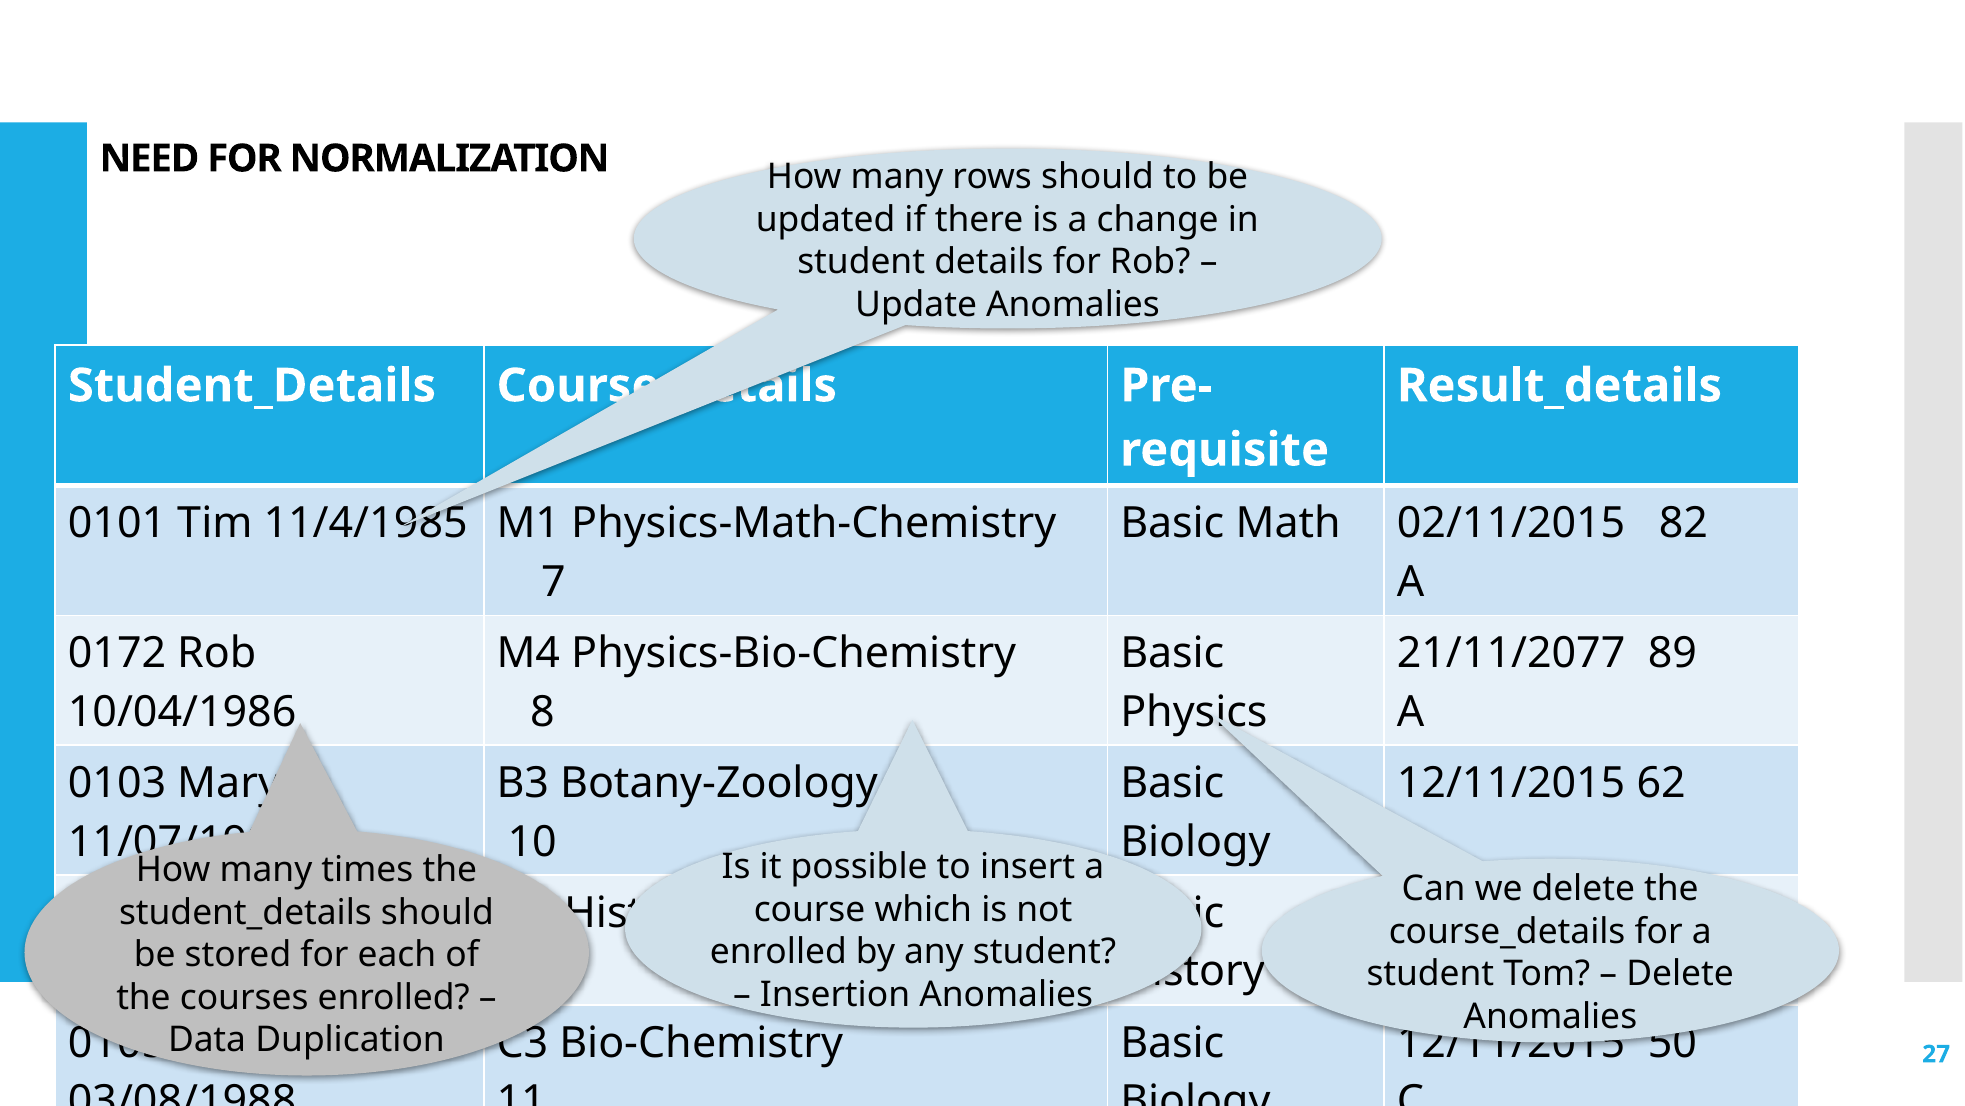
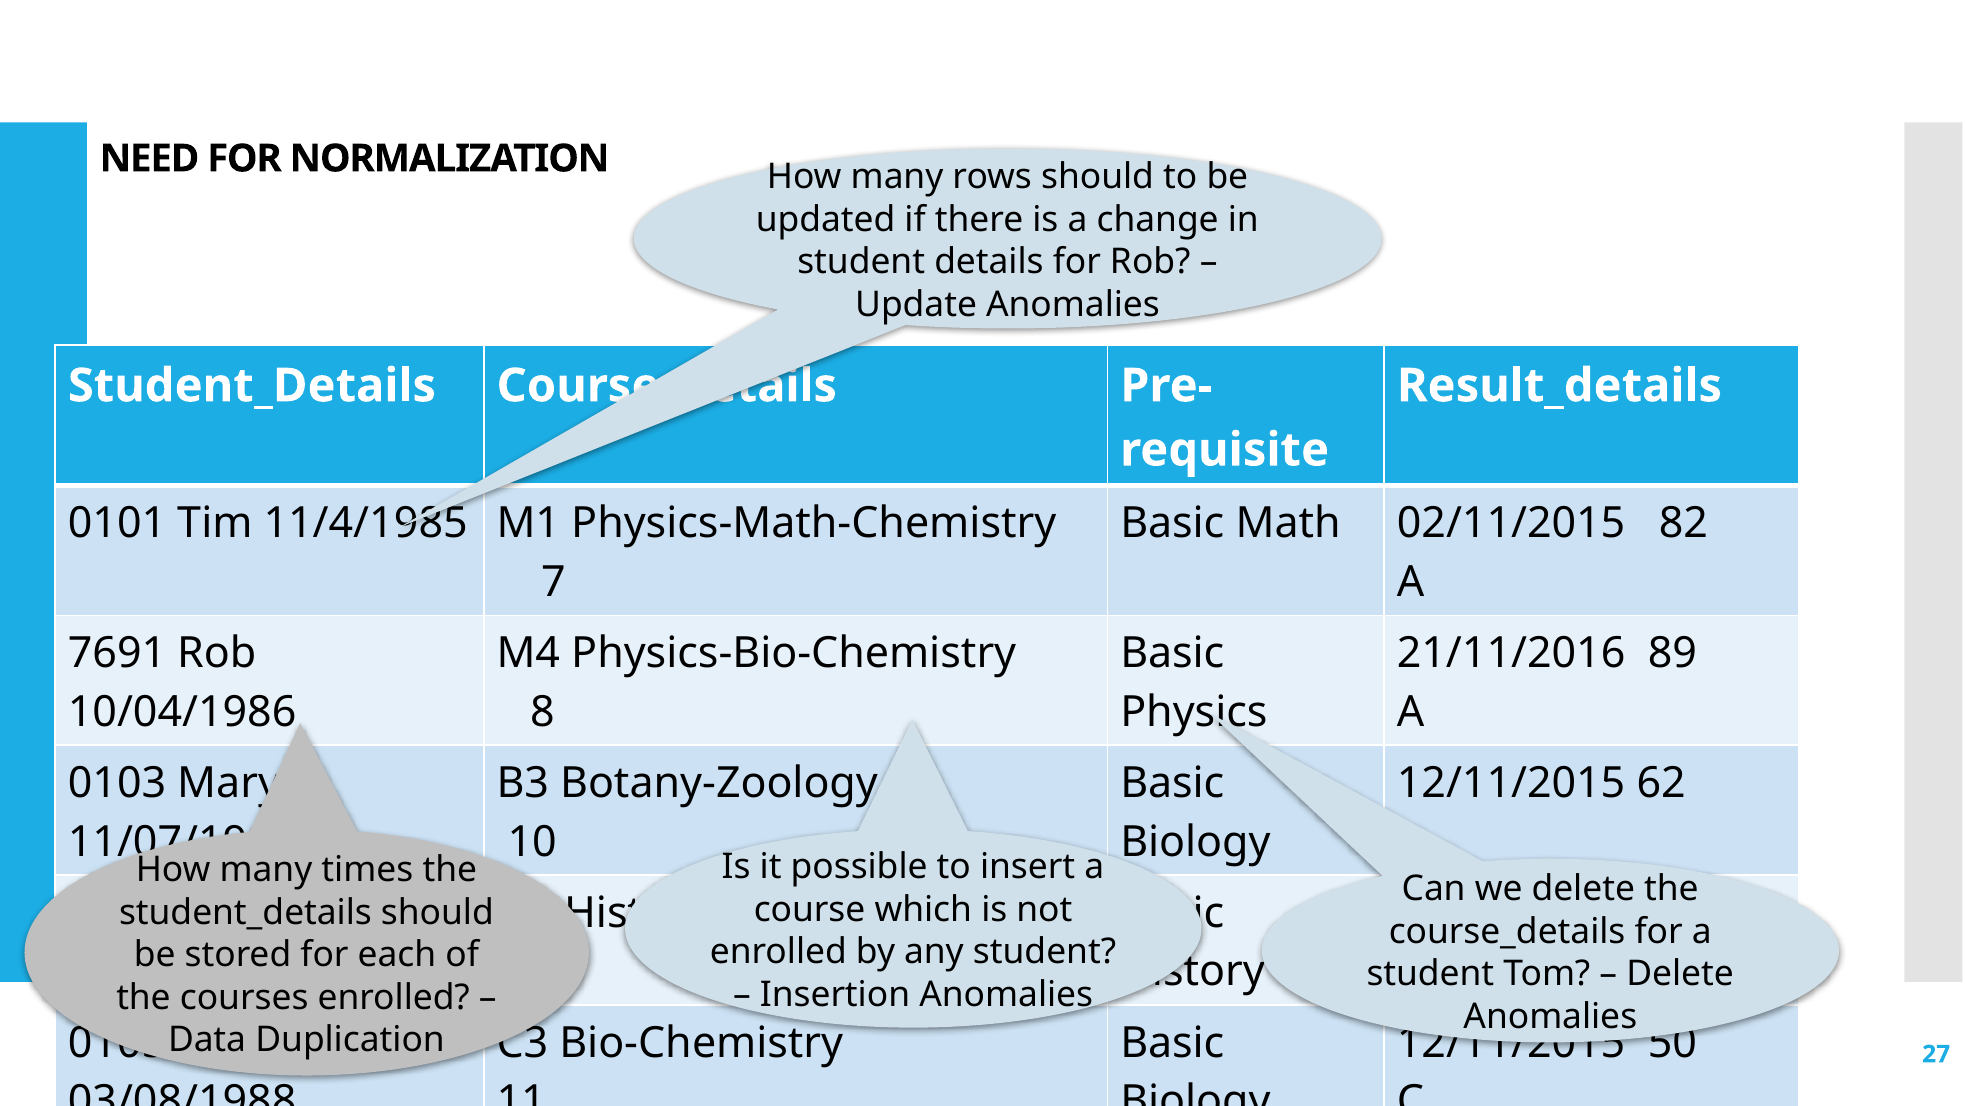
0172: 0172 -> 7691 (117, 653)
21/11/2077: 21/11/2077 -> 21/11/2016 (1511, 653)
